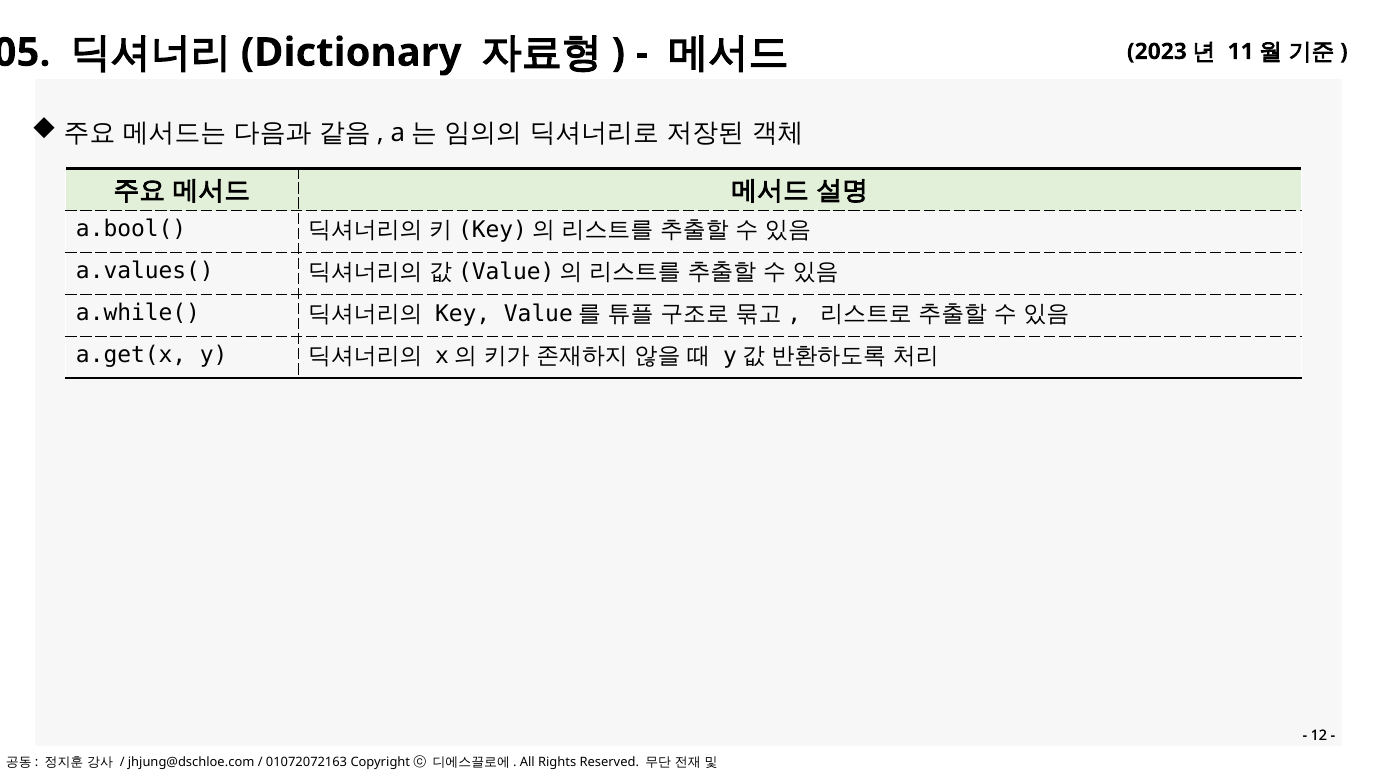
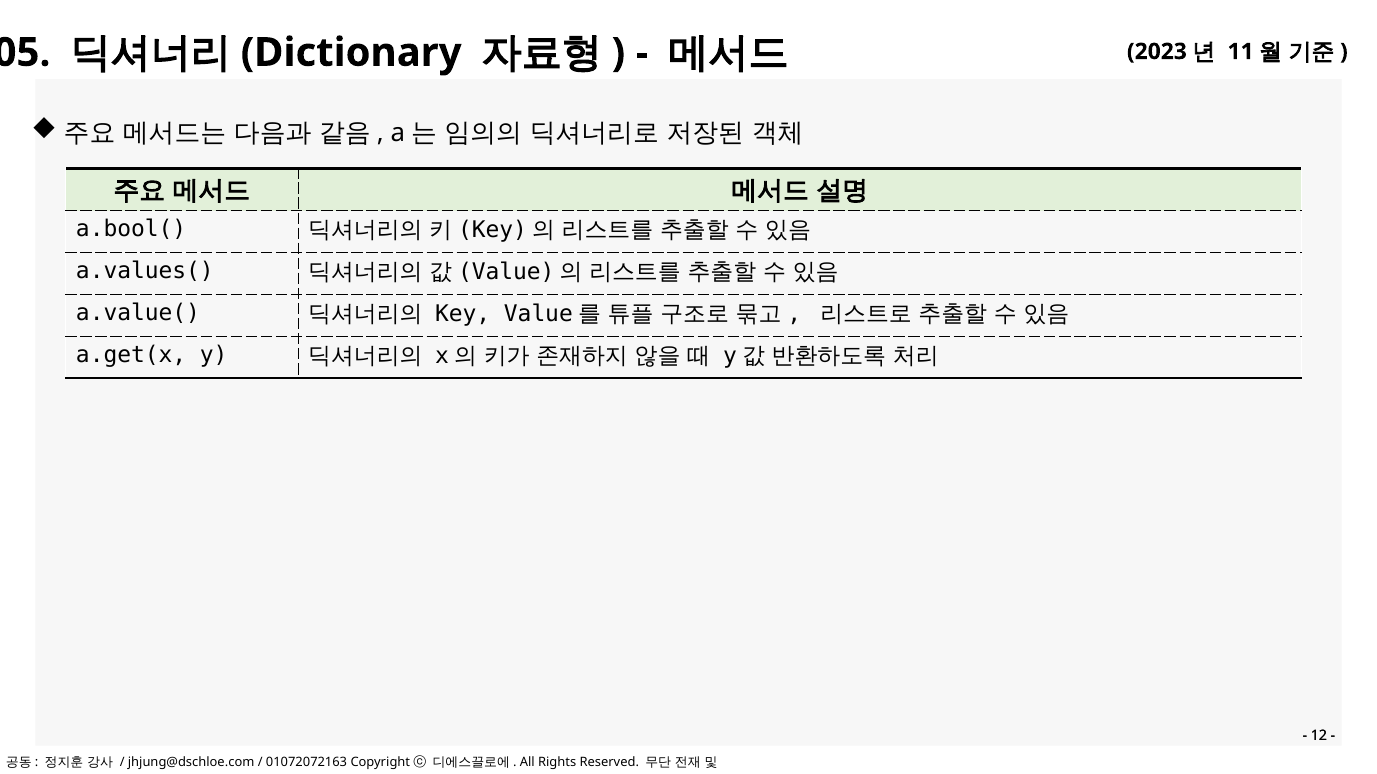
a.while(: a.while( -> a.value( (138, 313)
